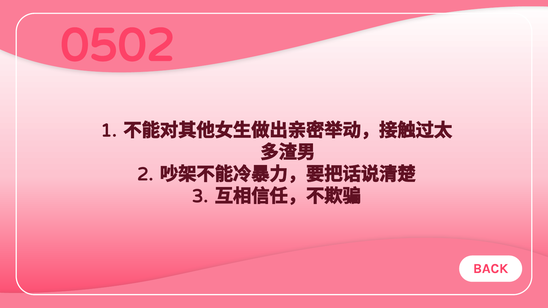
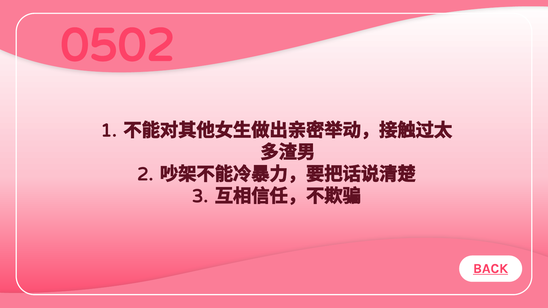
BACK underline: none -> present (491, 269)
